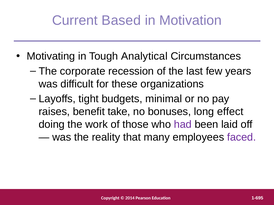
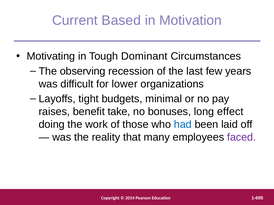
Analytical: Analytical -> Dominant (144, 56)
corporate: corporate -> observing (83, 71)
these: these -> lower (125, 84)
had colour: purple -> blue (183, 125)
